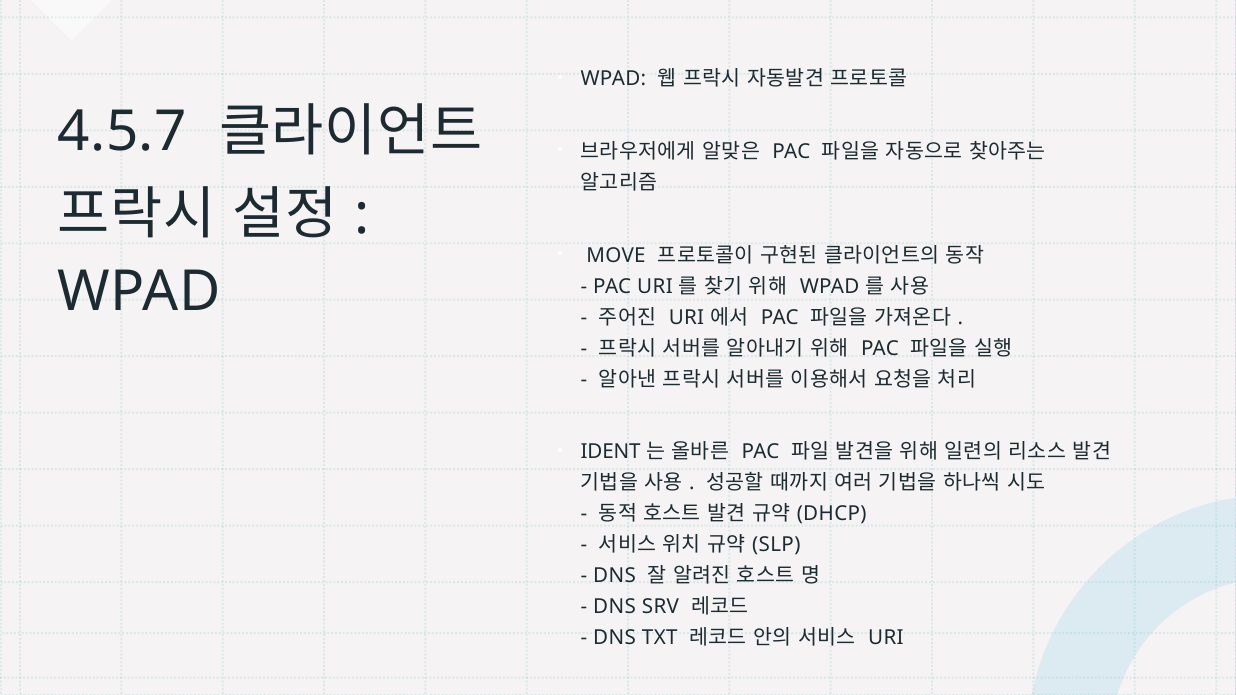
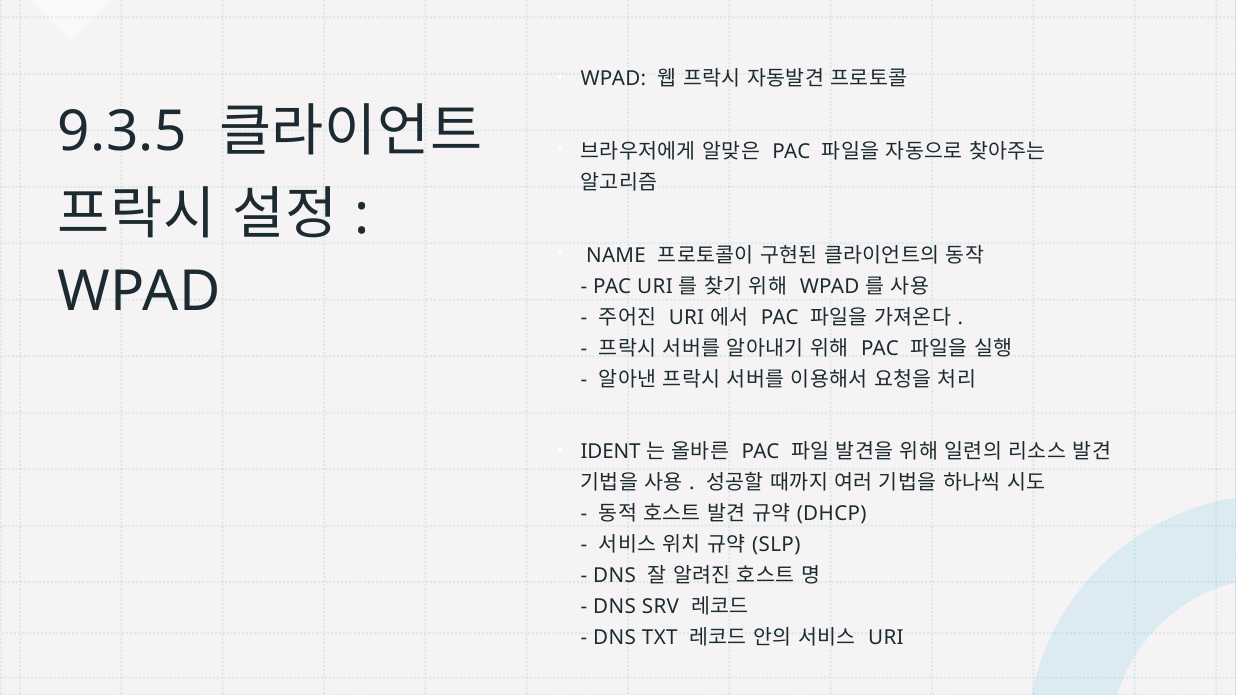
4.5.7: 4.5.7 -> 9.3.5 (122, 132)
MOVE: MOVE -> NAME (616, 255)
